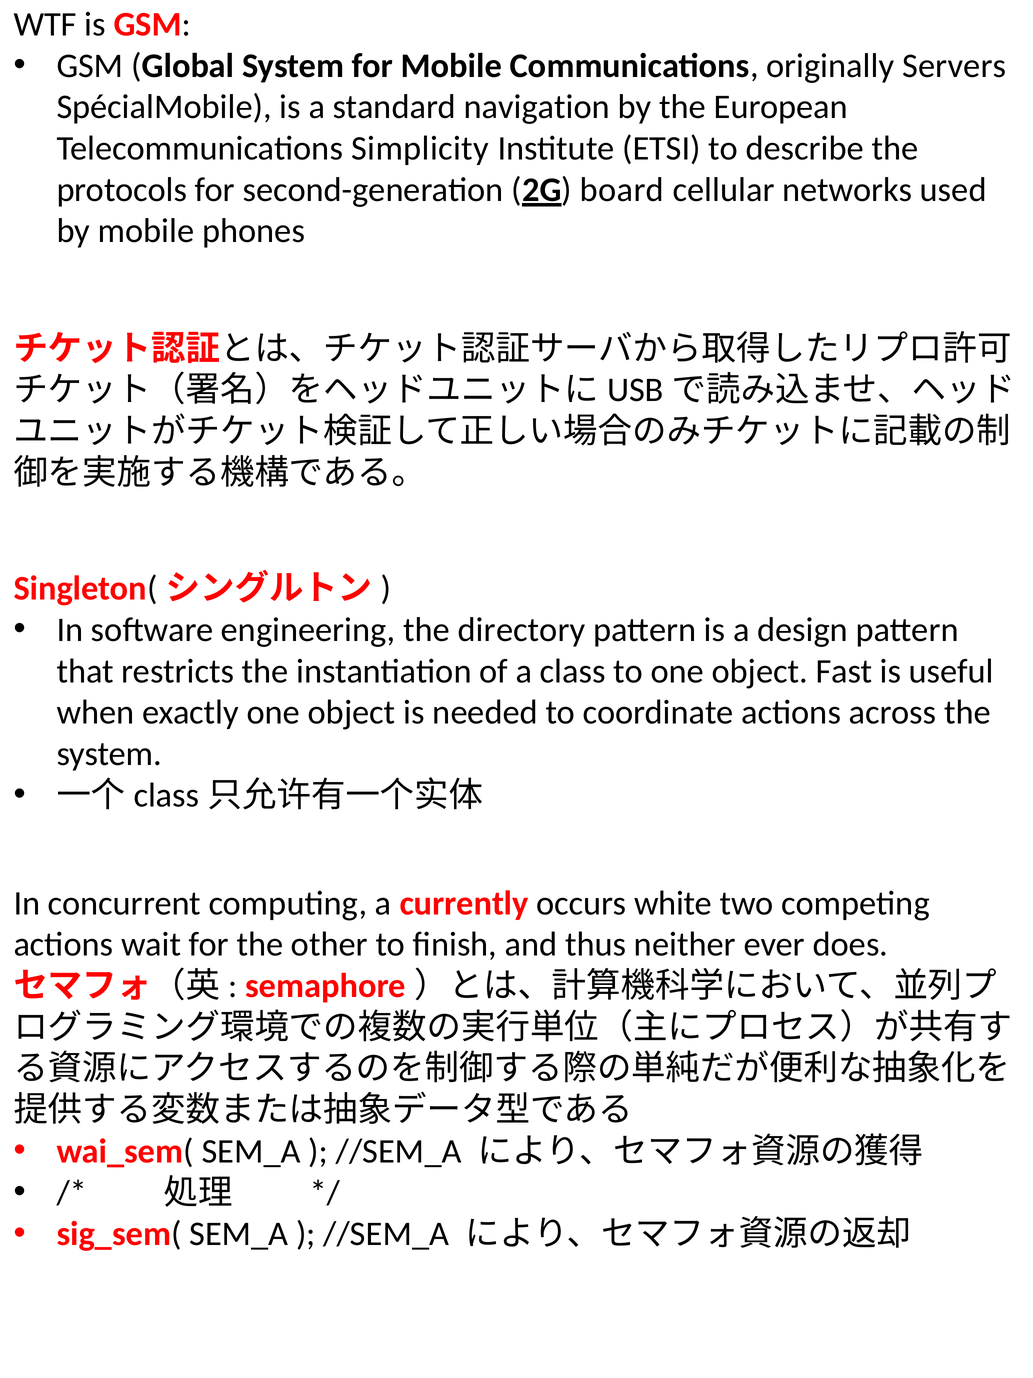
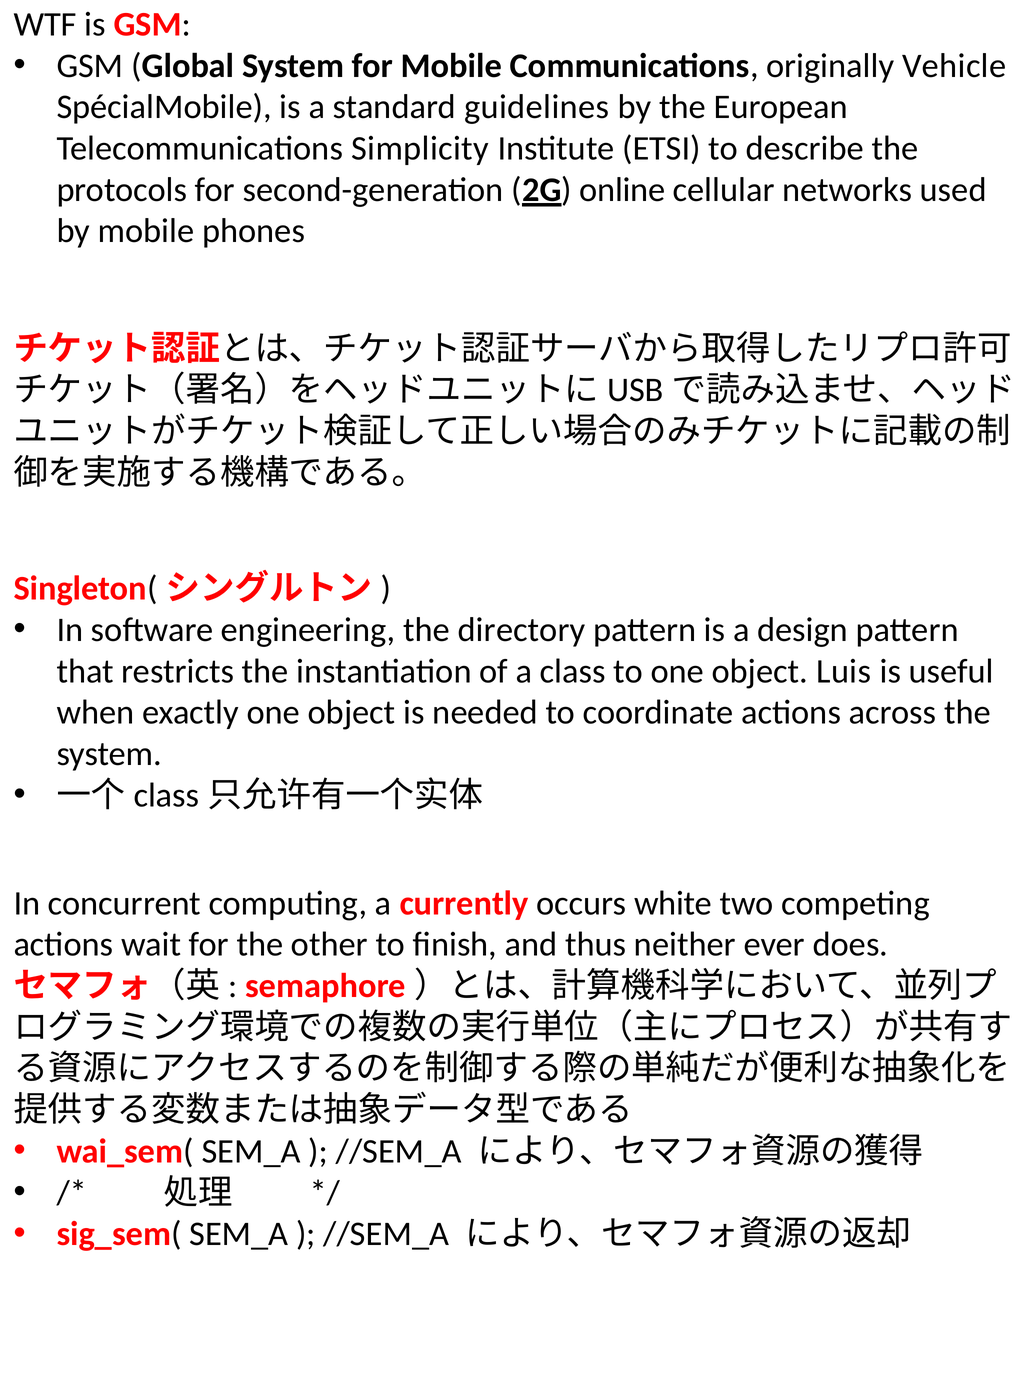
Servers: Servers -> Vehicle (954, 66)
navigation: navigation -> guidelines (537, 107)
board: board -> online (622, 190)
Fast: Fast -> Luis (844, 671)
